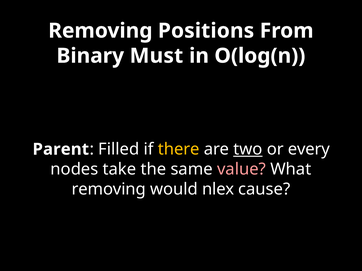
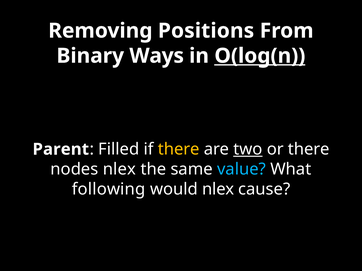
Must: Must -> Ways (157, 56)
O(log(n underline: none -> present (260, 56)
or every: every -> there (309, 149)
nodes take: take -> nlex (119, 169)
value colour: pink -> light blue (241, 169)
removing: removing -> following (109, 189)
